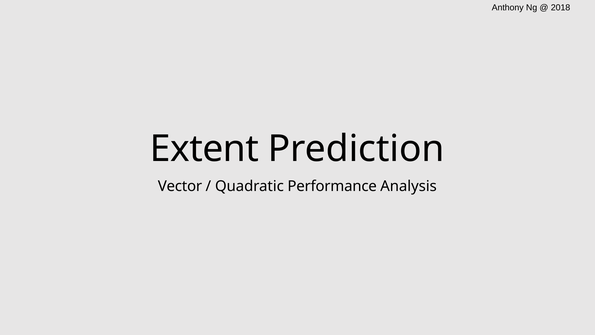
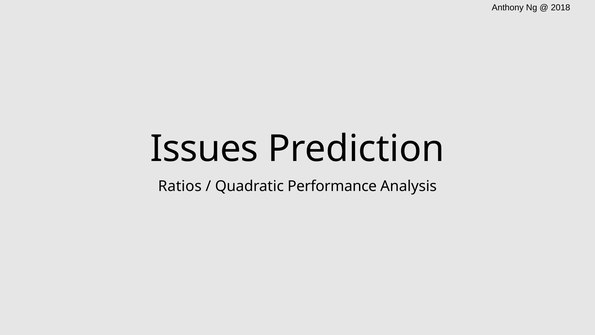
Extent: Extent -> Issues (204, 149)
Vector: Vector -> Ratios (180, 186)
